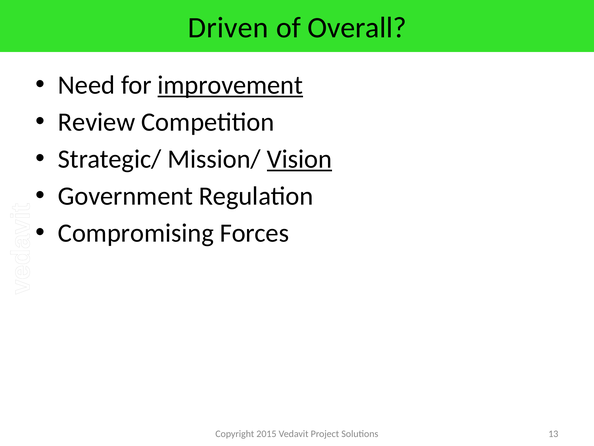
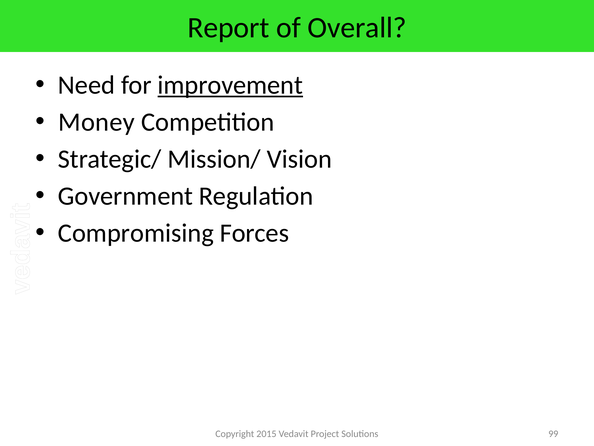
Driven: Driven -> Report (228, 28)
Review: Review -> Money (96, 122)
Vision underline: present -> none (299, 159)
13: 13 -> 99 (553, 433)
